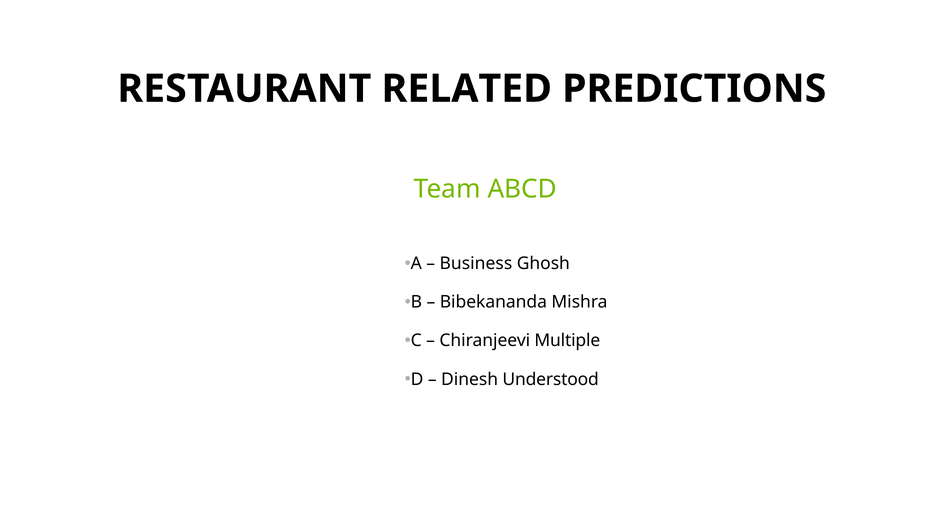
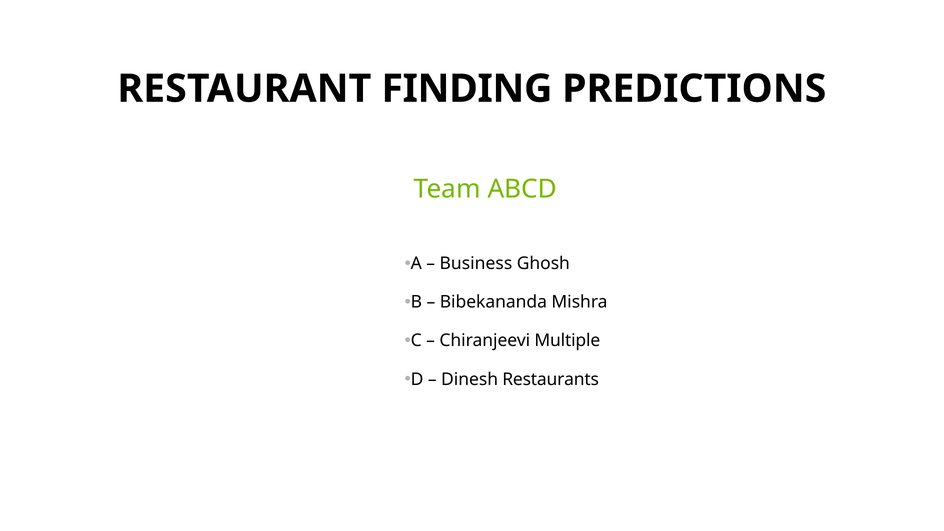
RELATED: RELATED -> FINDING (467, 89)
Understood: Understood -> Restaurants (551, 379)
